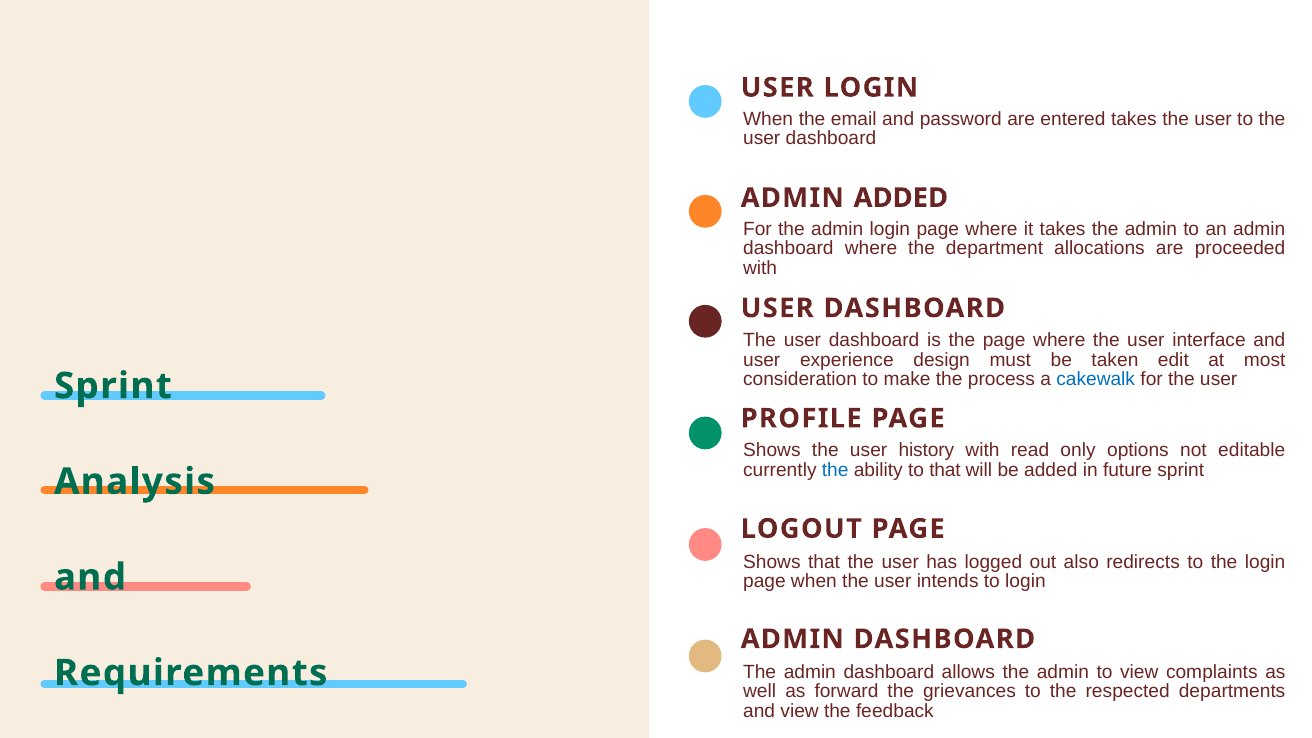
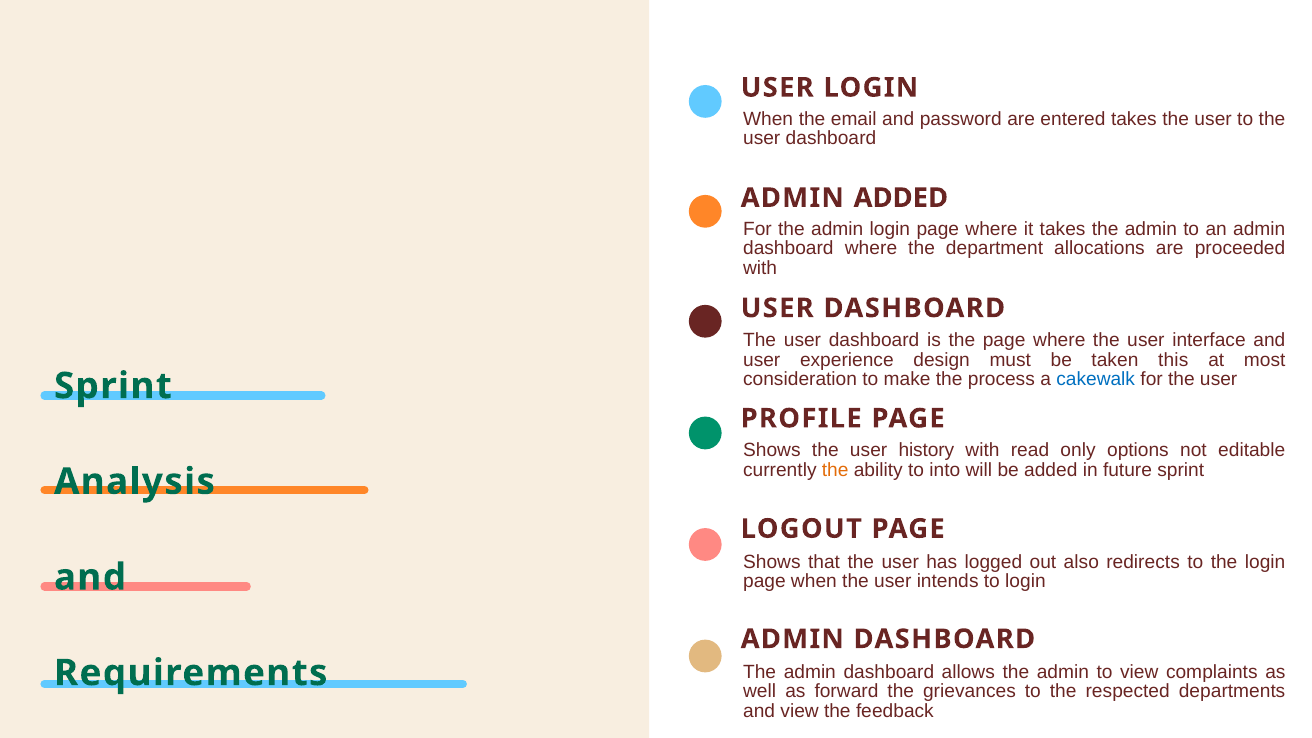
edit: edit -> this (1173, 360)
the colour: blue -> orange (835, 470)
to that: that -> into (945, 470)
